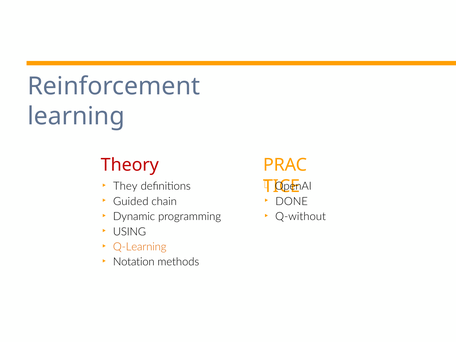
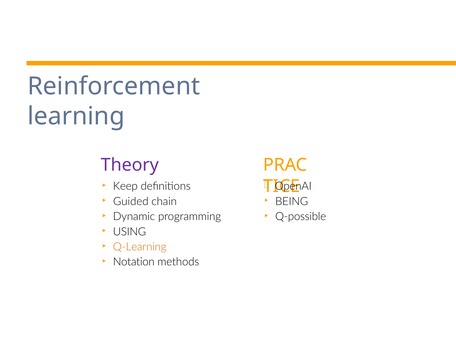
Theory colour: red -> purple (130, 165)
They: They -> Keep (125, 186)
DONE: DONE -> BEING (292, 201)
Q-without: Q-without -> Q-possible (301, 217)
